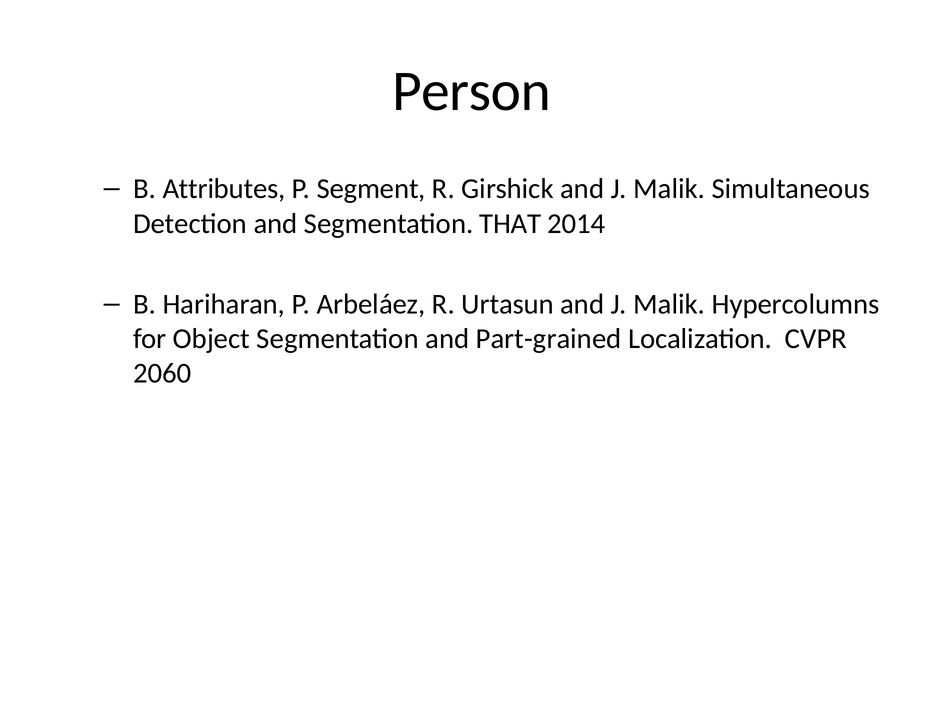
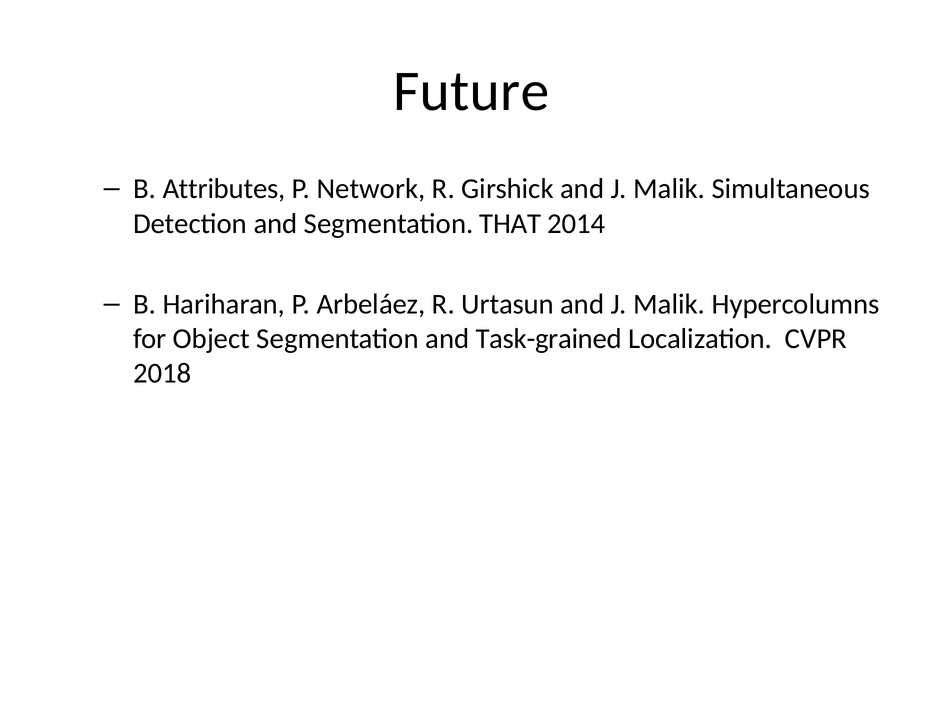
Person: Person -> Future (471, 91)
Segment: Segment -> Network (371, 189)
Part-grained: Part-grained -> Task-grained (549, 339)
2060: 2060 -> 2018 (162, 373)
